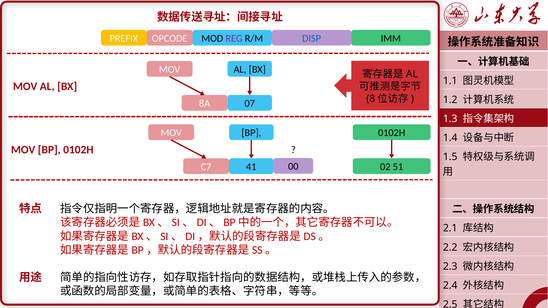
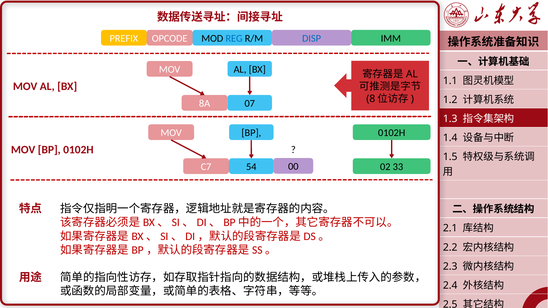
REG colour: purple -> blue (234, 38)
41: 41 -> 54 (251, 167)
51: 51 -> 33 (398, 167)
